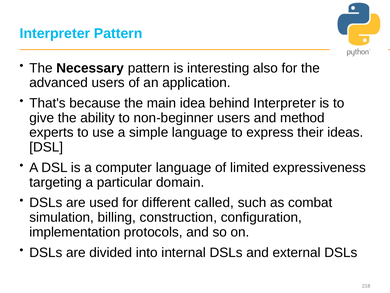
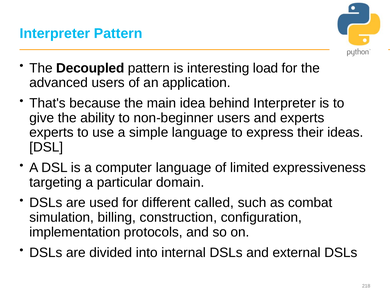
Necessary: Necessary -> Decoupled (90, 68)
also: also -> load (266, 68)
and method: method -> experts (302, 118)
